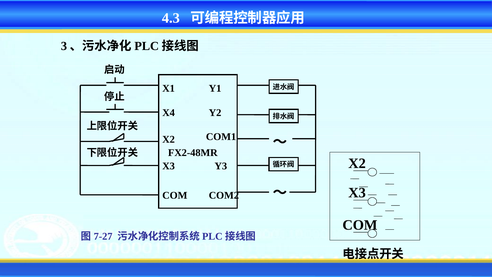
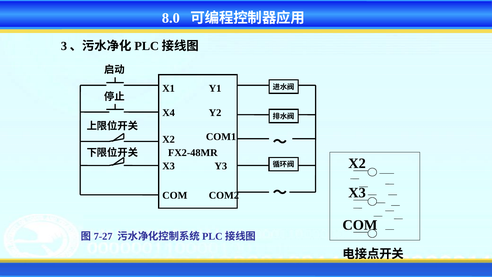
4.3: 4.3 -> 8.0 (171, 18)
